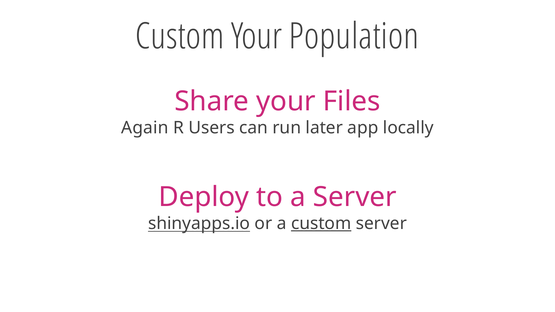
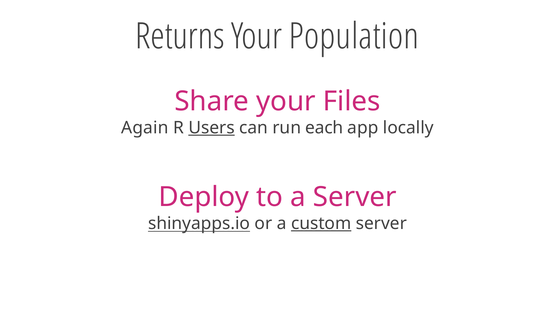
Custom: Custom -> Returns (180, 37)
Users underline: none -> present (212, 128)
later: later -> each (324, 128)
